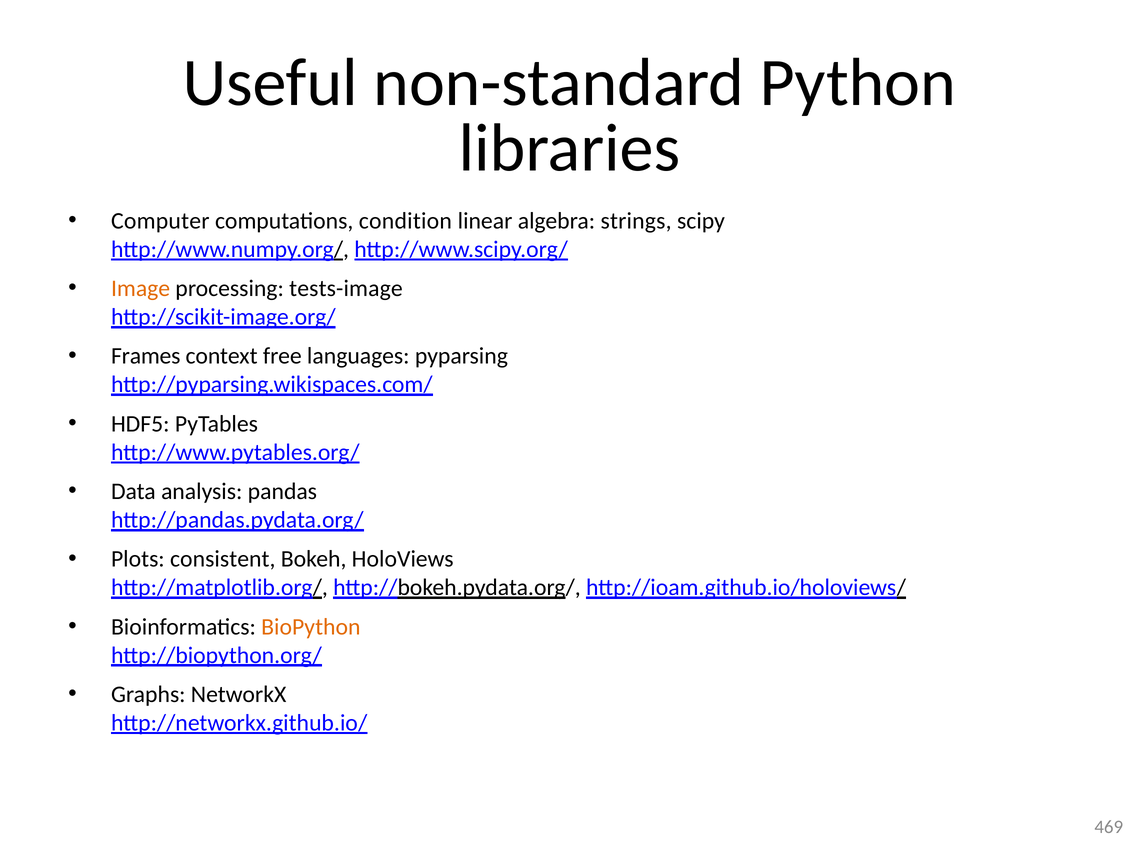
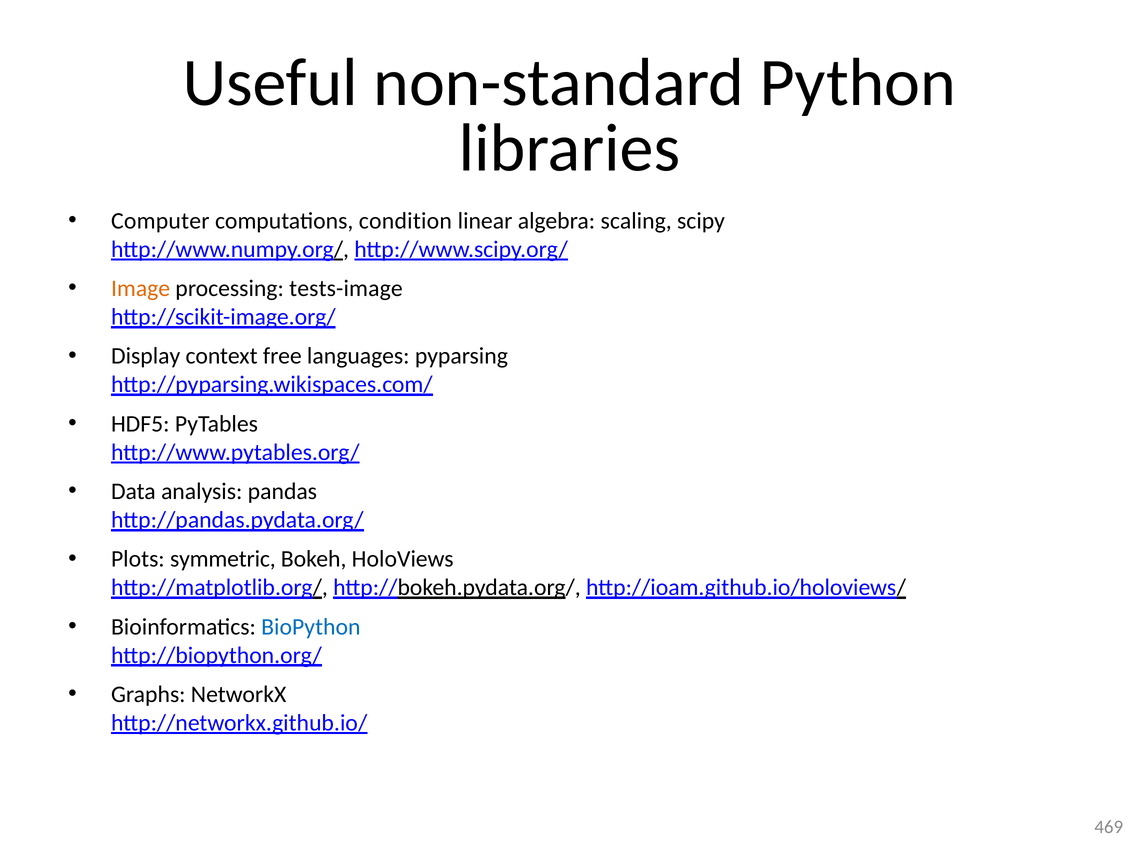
strings: strings -> scaling (636, 221)
Frames: Frames -> Display (146, 356)
consistent: consistent -> symmetric (223, 559)
BioPython colour: orange -> blue (311, 627)
